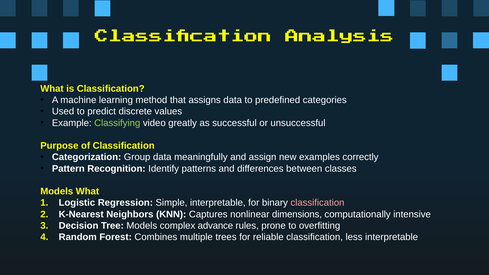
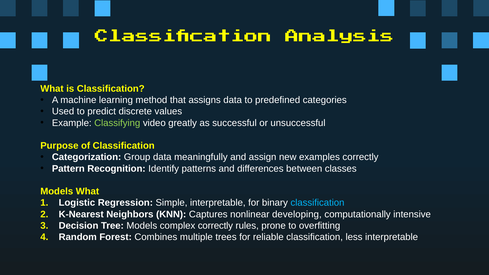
classification colour: pink -> light blue (317, 203)
dimensions: dimensions -> developing (297, 214)
complex advance: advance -> correctly (215, 226)
